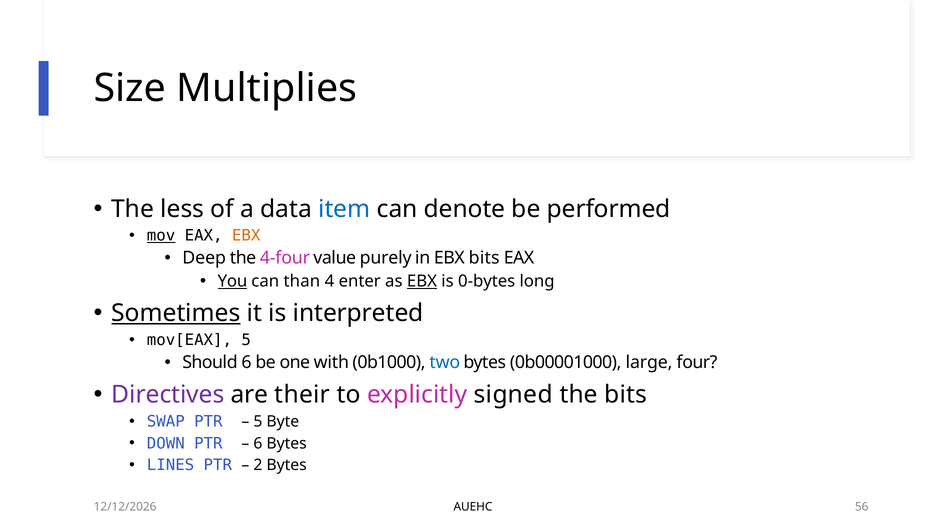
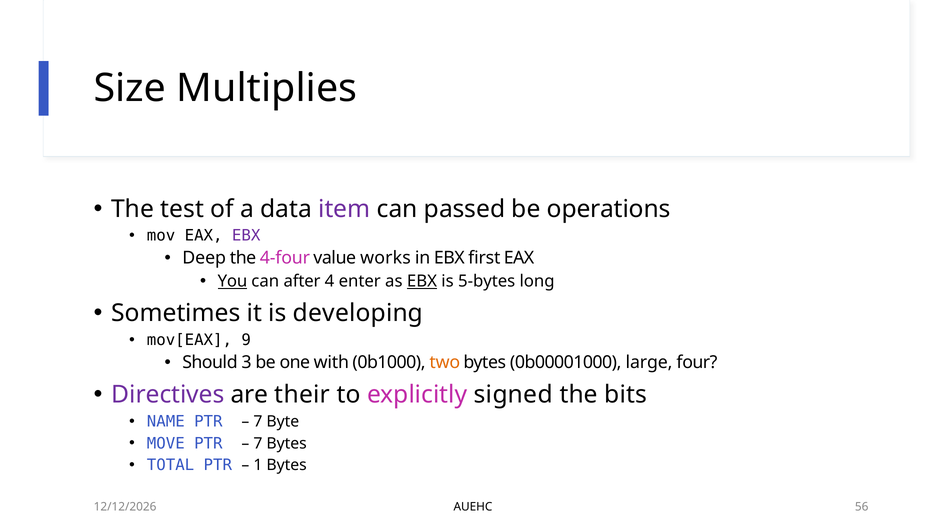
less: less -> test (182, 209)
item colour: blue -> purple (344, 209)
denote: denote -> passed (465, 209)
performed: performed -> operations (609, 209)
mov underline: present -> none (161, 236)
EBX colour: orange -> purple (246, 236)
purely: purely -> works (385, 258)
EBX bits: bits -> first (484, 258)
than: than -> after (302, 281)
0-bytes: 0-bytes -> 5-bytes (487, 281)
Sometimes underline: present -> none (176, 313)
interpreted: interpreted -> developing (358, 313)
mov[EAX 5: 5 -> 9 (246, 340)
Should 6: 6 -> 3 (247, 362)
two colour: blue -> orange (445, 362)
SWAP: SWAP -> NAME (166, 422)
5: 5 -> 7 (258, 422)
DOWN: DOWN -> MOVE (166, 443)
6: 6 -> 7 (258, 443)
LINES: LINES -> TOTAL (171, 465)
2: 2 -> 1 (258, 465)
